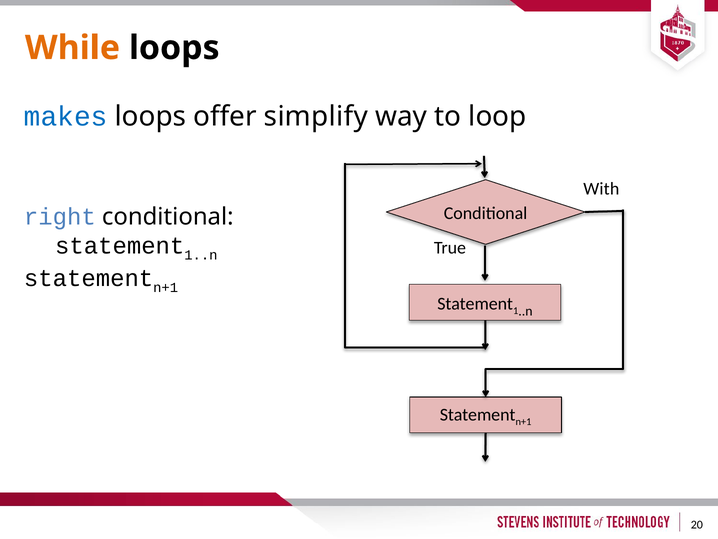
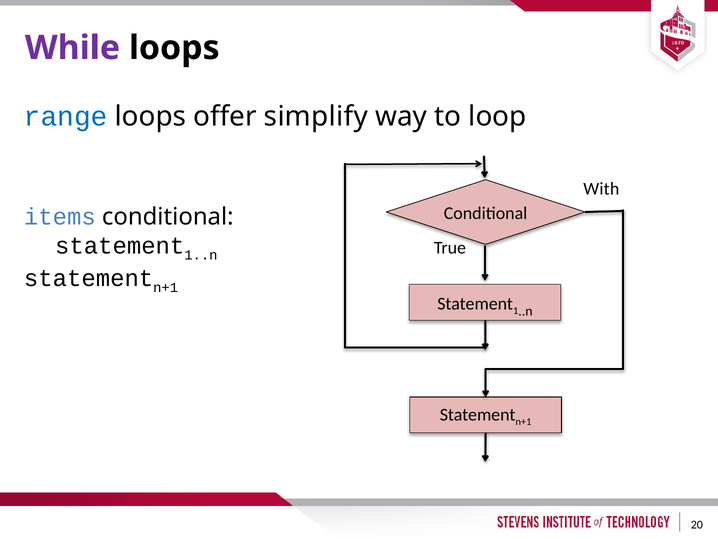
While colour: orange -> purple (72, 48)
makes: makes -> range (66, 116)
right: right -> items (60, 217)
